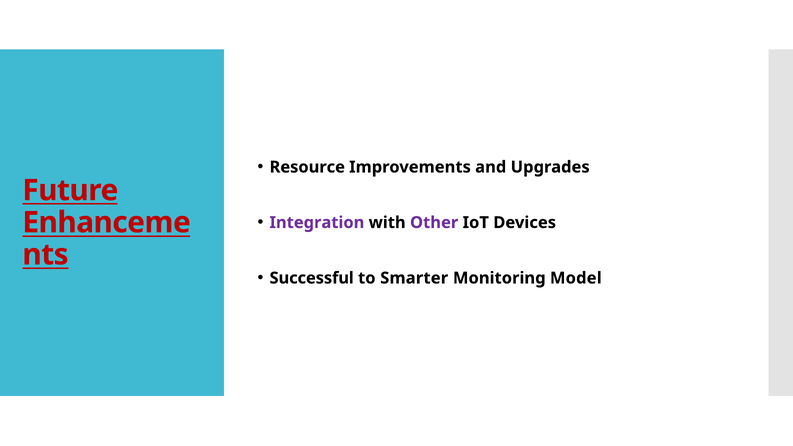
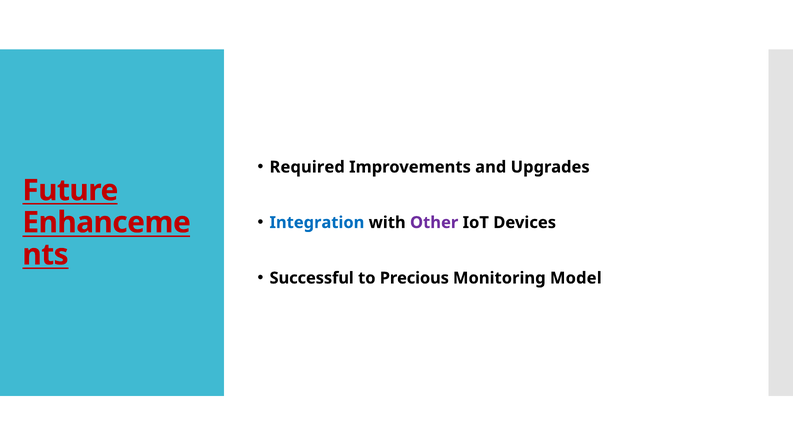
Resource: Resource -> Required (307, 167)
Integration colour: purple -> blue (317, 223)
Smarter: Smarter -> Precious (414, 278)
